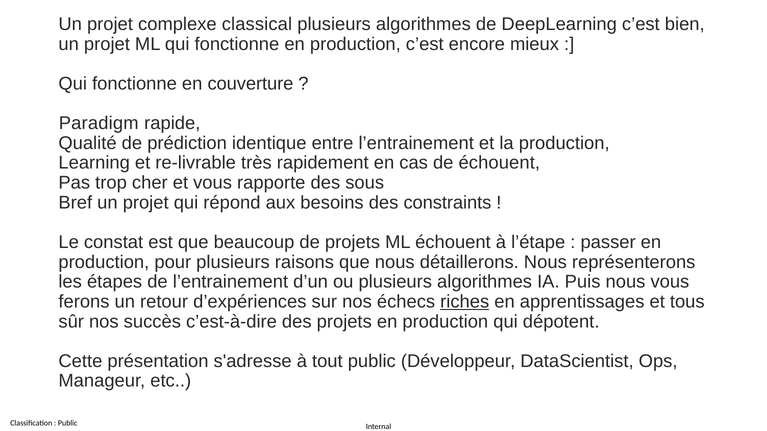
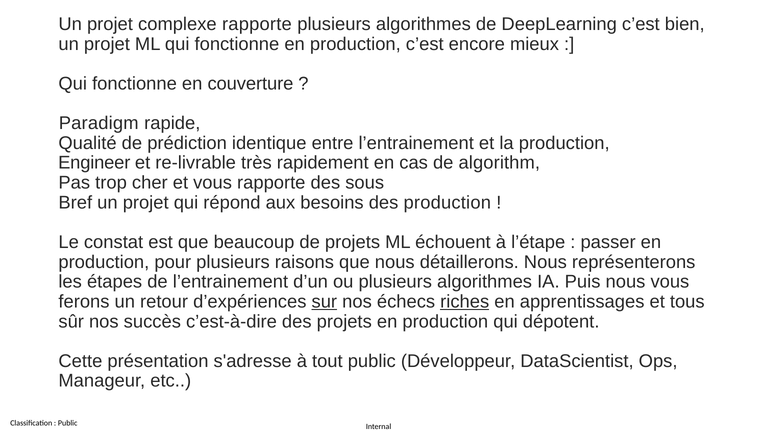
complexe classical: classical -> rapporte (257, 24)
Learning: Learning -> Engineer (94, 163)
de échouent: échouent -> algorithm (499, 163)
des constraints: constraints -> production (447, 203)
sur underline: none -> present (324, 302)
